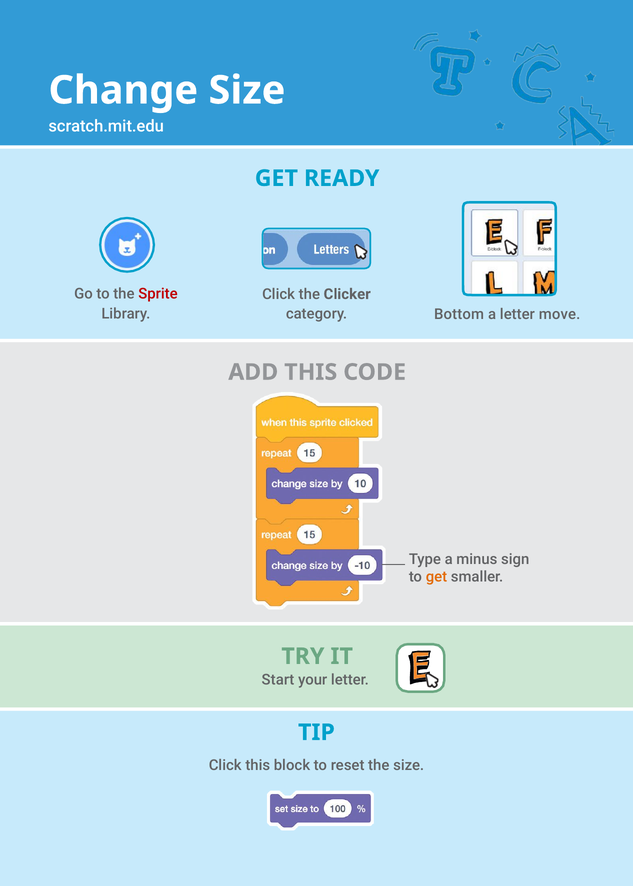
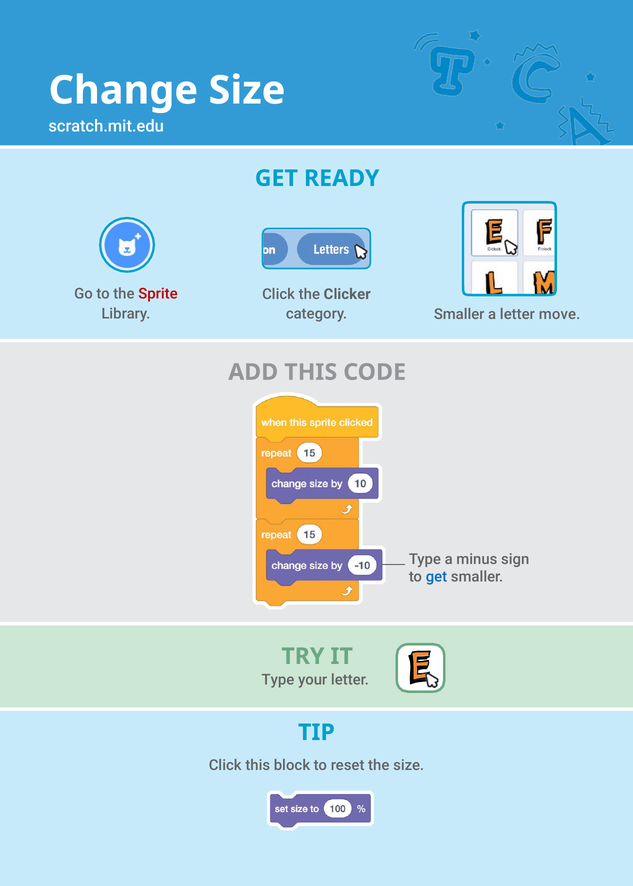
category Bottom: Bottom -> Smaller (459, 315)
get colour: orange -> blue (436, 577)
Start: Start -> Type (278, 680)
